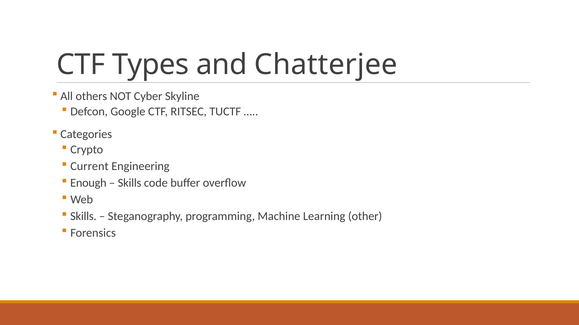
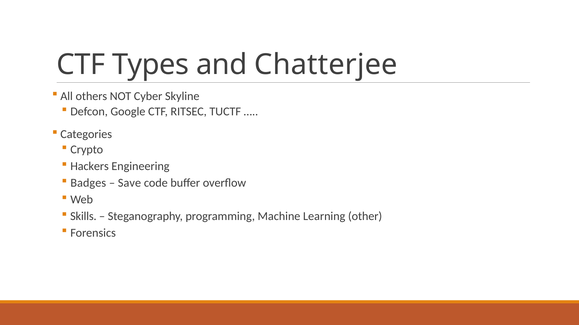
Current: Current -> Hackers (90, 167)
Enough: Enough -> Badges (88, 183)
Skills: Skills -> Save (129, 183)
